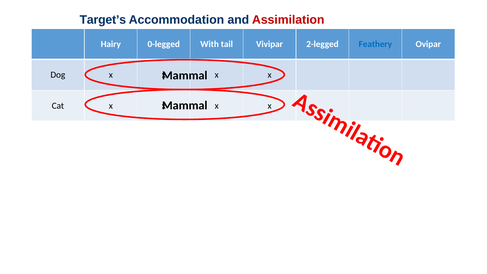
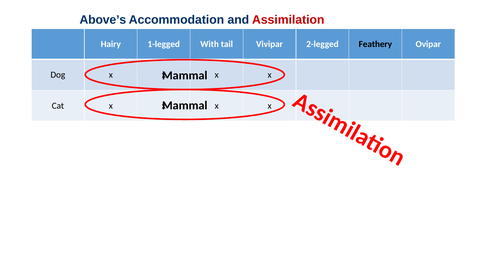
Target’s: Target’s -> Above’s (103, 20)
0-legged: 0-legged -> 1-legged (164, 44)
Feathery colour: blue -> black (375, 44)
